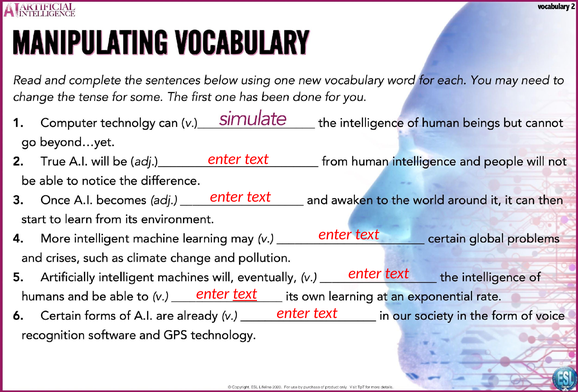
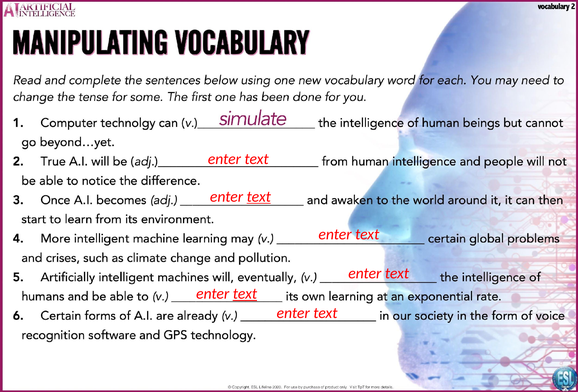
text underline: none -> present (259, 197)
